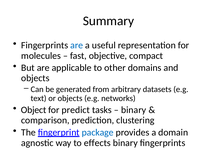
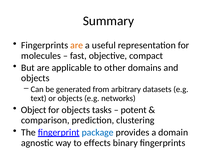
are colour: blue -> orange (77, 46)
for predict: predict -> objects (76, 110)
binary: binary -> potent (134, 110)
